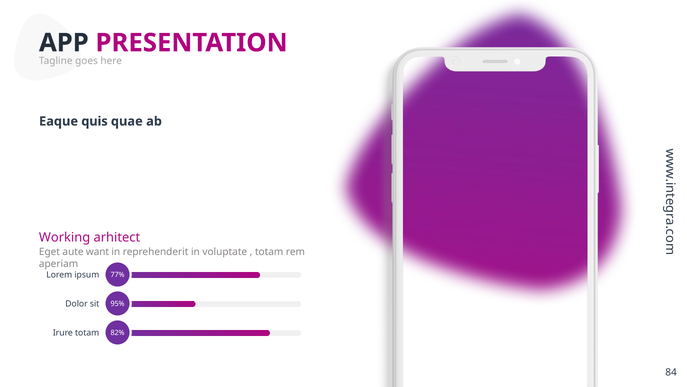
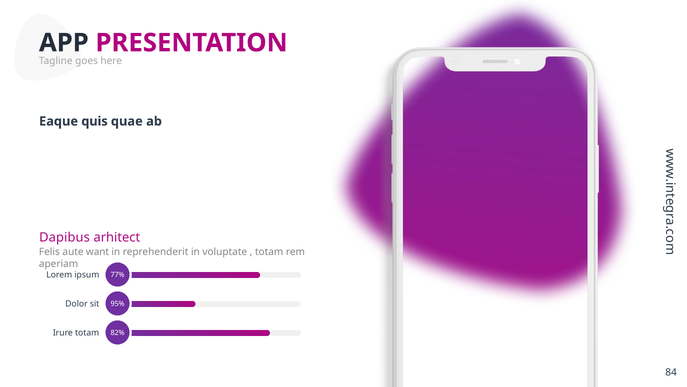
Working: Working -> Dapibus (65, 237)
Eget: Eget -> Felis (49, 252)
